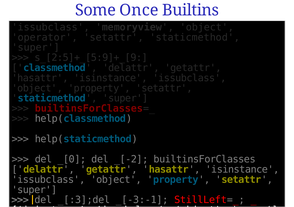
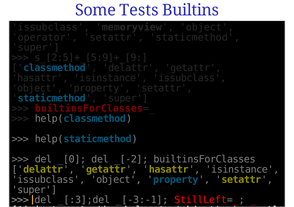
Once: Once -> Tests (139, 10)
